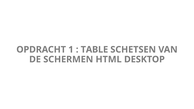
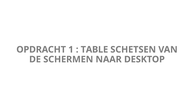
HTML: HTML -> NAAR (109, 59)
